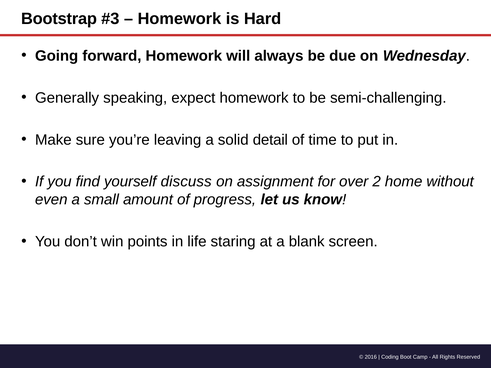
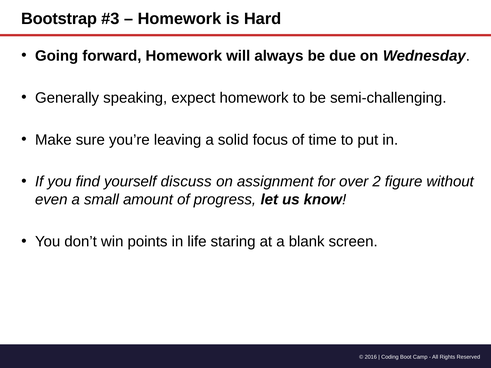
detail: detail -> focus (270, 140)
home: home -> figure (404, 182)
